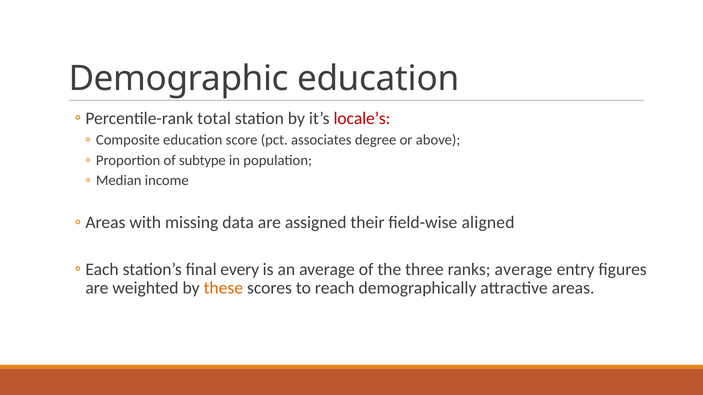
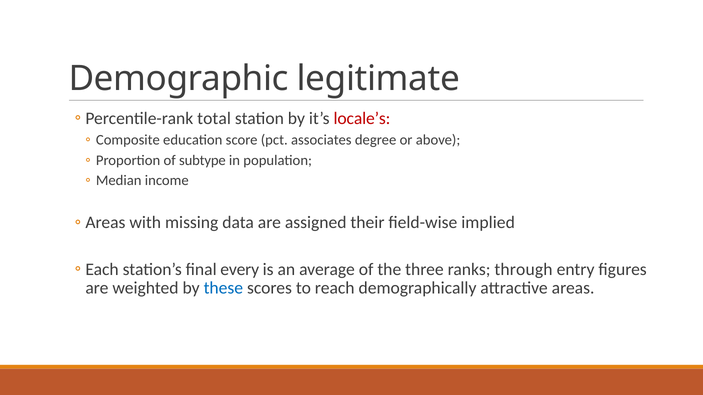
Demographic education: education -> legitimate (378, 79)
aligned: aligned -> implied (488, 223)
ranks average: average -> through (523, 270)
these colour: orange -> blue (223, 288)
